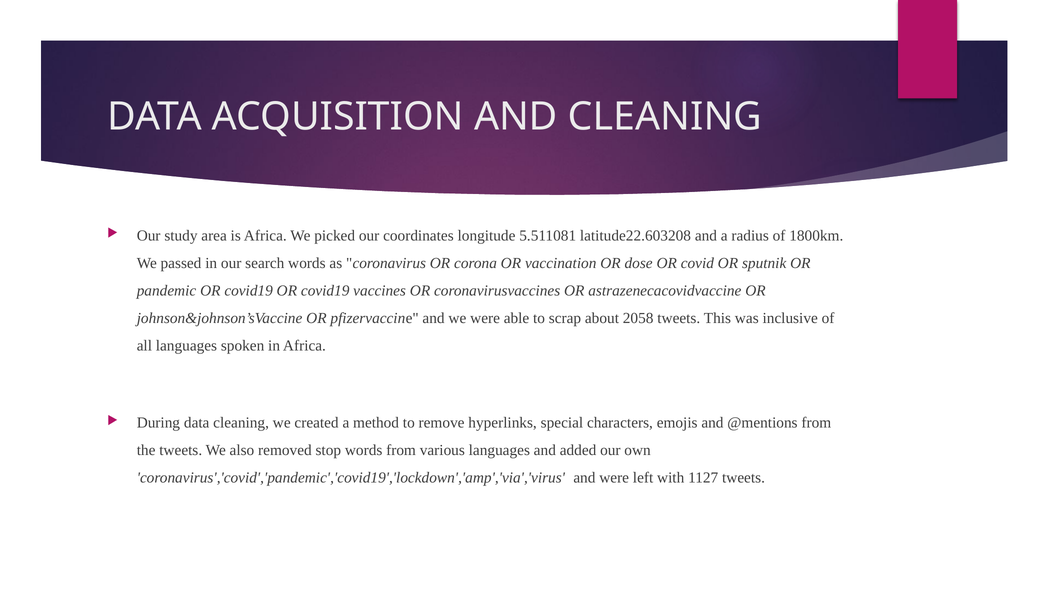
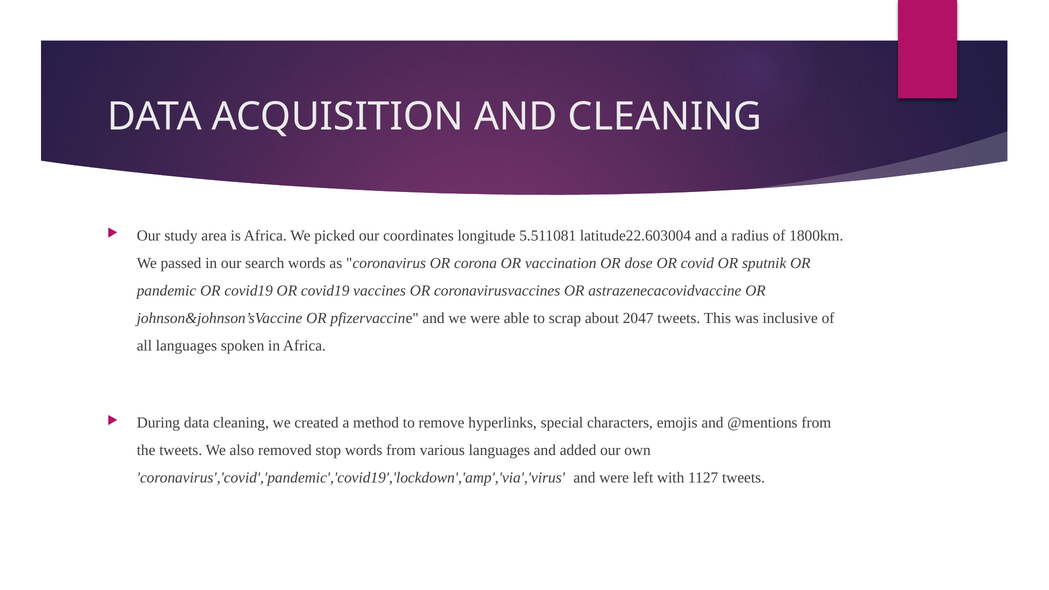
latitude22.603208: latitude22.603208 -> latitude22.603004 (635, 236)
2058: 2058 -> 2047 (638, 318)
